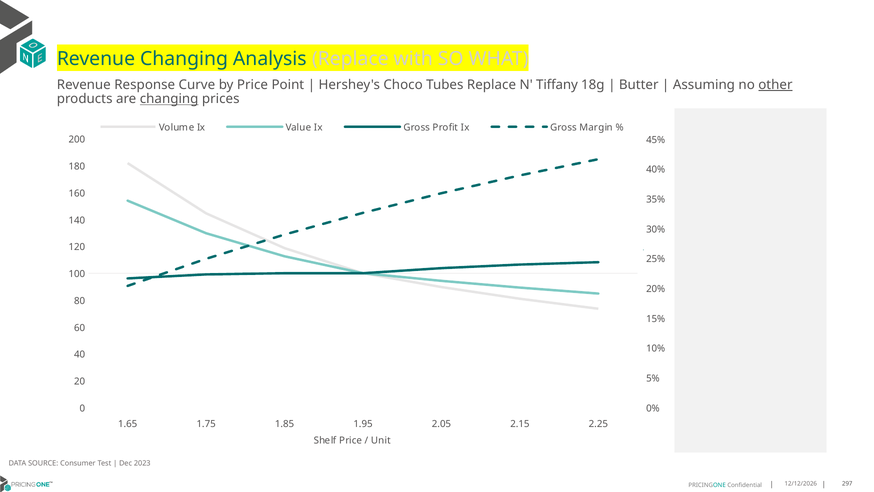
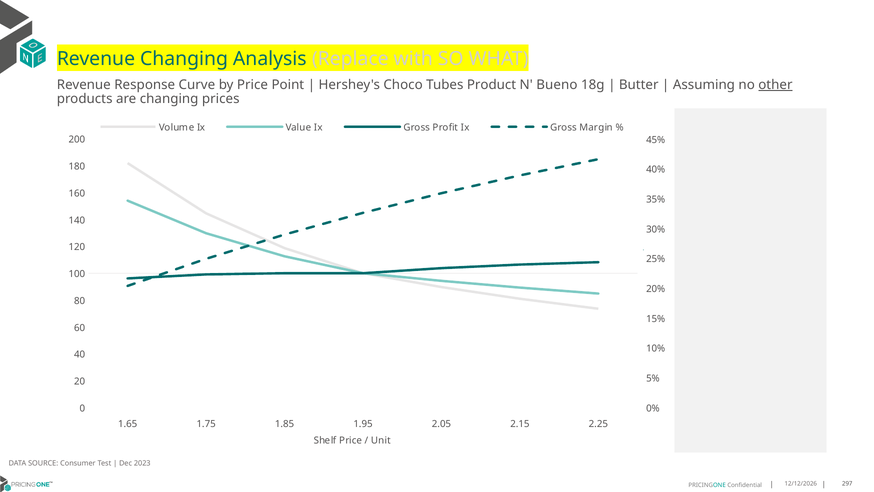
Tubes Replace: Replace -> Product (492, 85)
Tiffany: Tiffany -> Bueno (557, 85)
changing underline: present -> none (169, 99)
